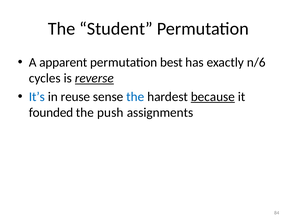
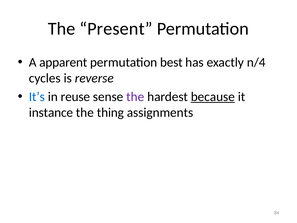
Student: Student -> Present (116, 29)
n/6: n/6 -> n/4 (256, 62)
reverse underline: present -> none (94, 78)
the colour: blue -> purple (135, 97)
founded: founded -> instance (51, 112)
push: push -> thing (110, 112)
